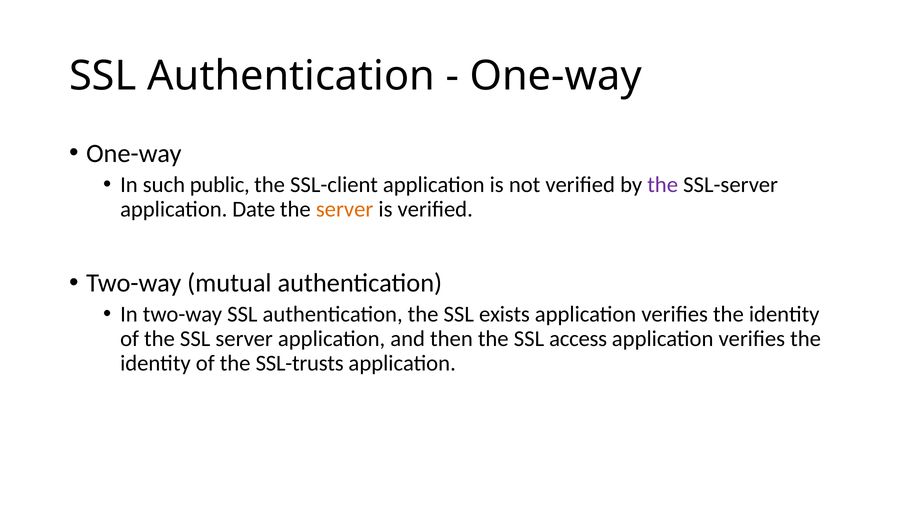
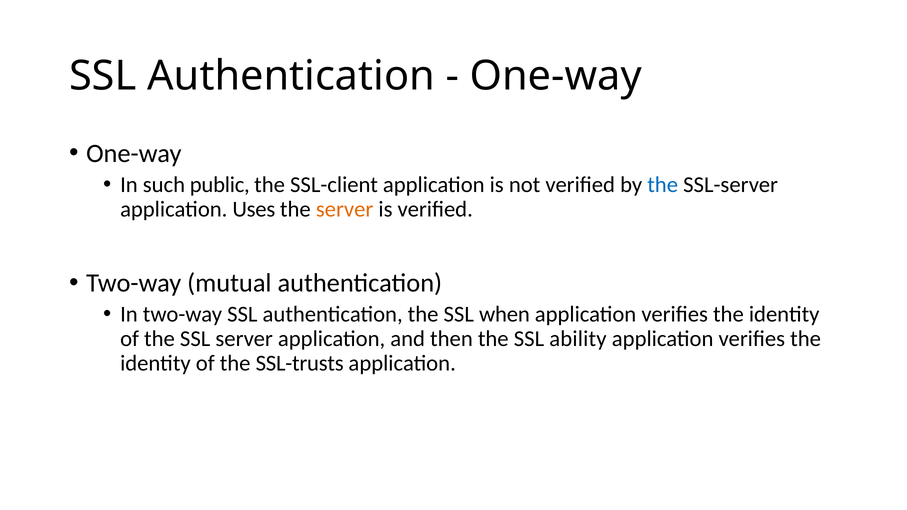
the colour: purple -> blue (663, 185)
Date: Date -> Uses (254, 209)
exists: exists -> when (504, 314)
access: access -> ability (578, 339)
